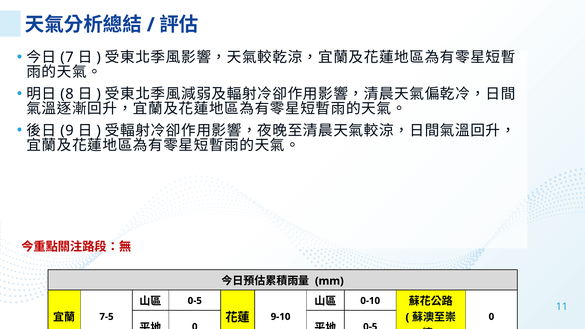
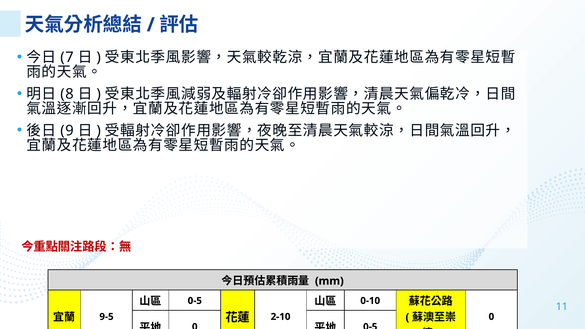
9-10: 9-10 -> 2-10 (281, 317)
7-5: 7-5 -> 9-5 (107, 317)
